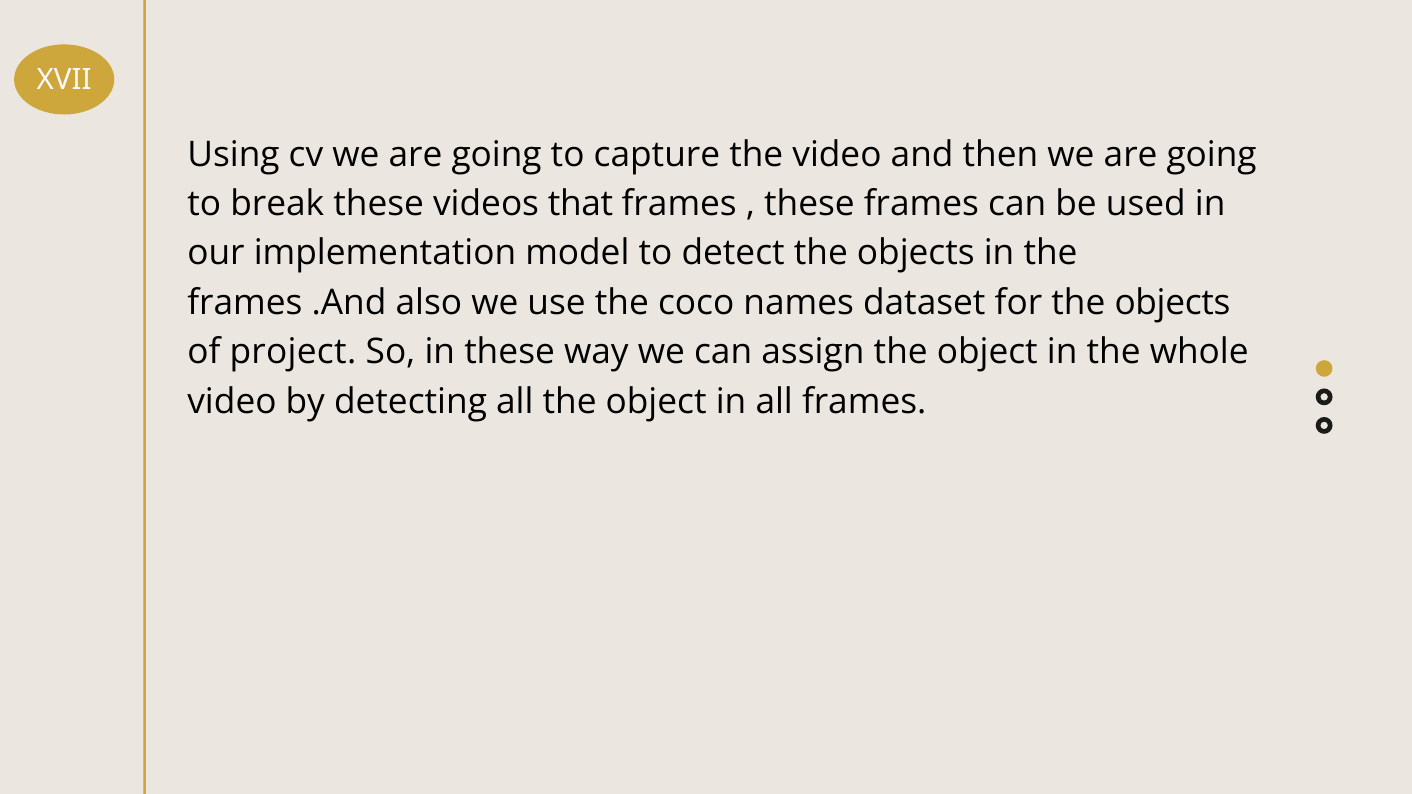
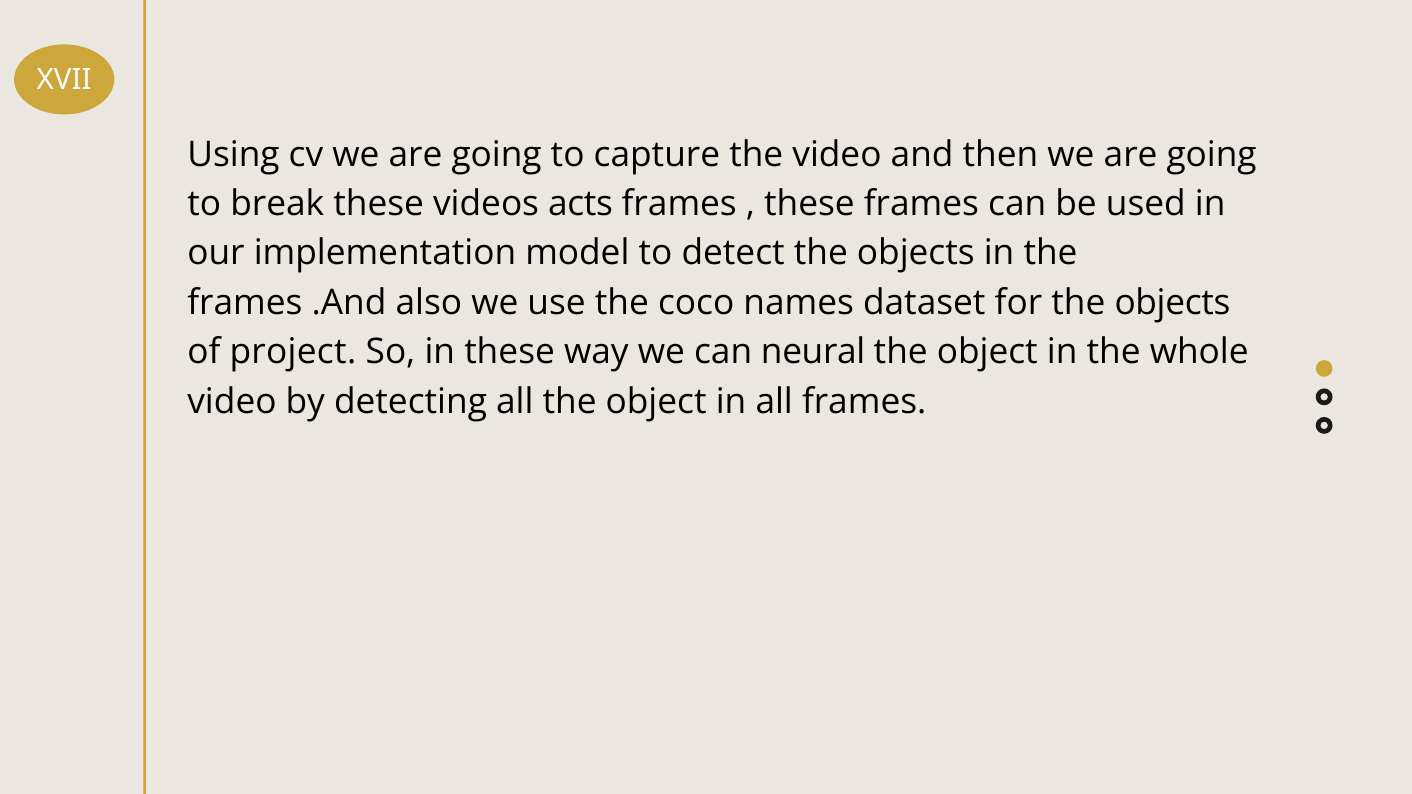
that: that -> acts (581, 204)
assign: assign -> neural (813, 352)
